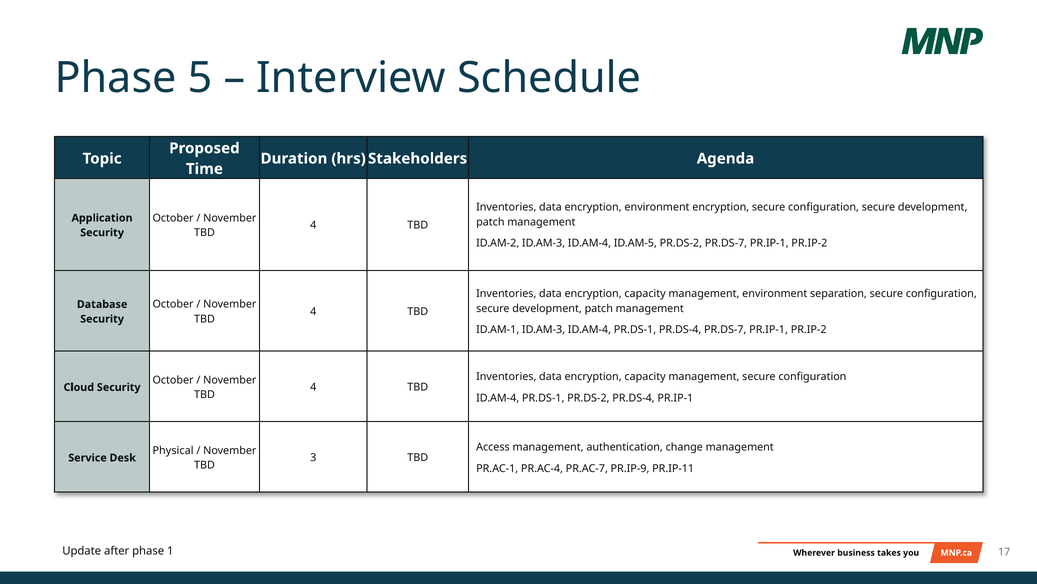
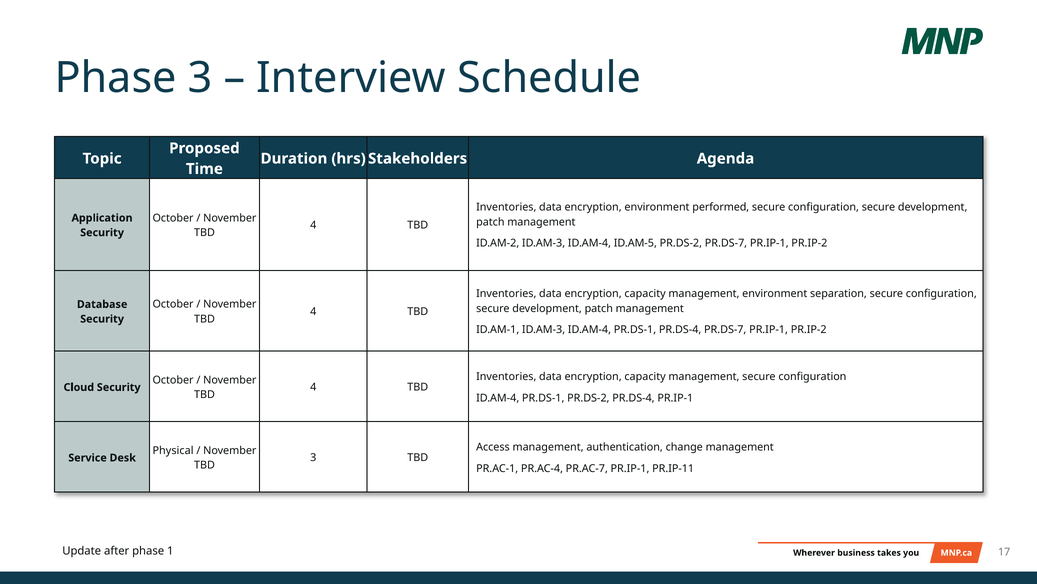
Phase 5: 5 -> 3 (200, 78)
environment encryption: encryption -> performed (721, 207)
PR.AC-7 PR.IP-9: PR.IP-9 -> PR.IP-1 (630, 468)
